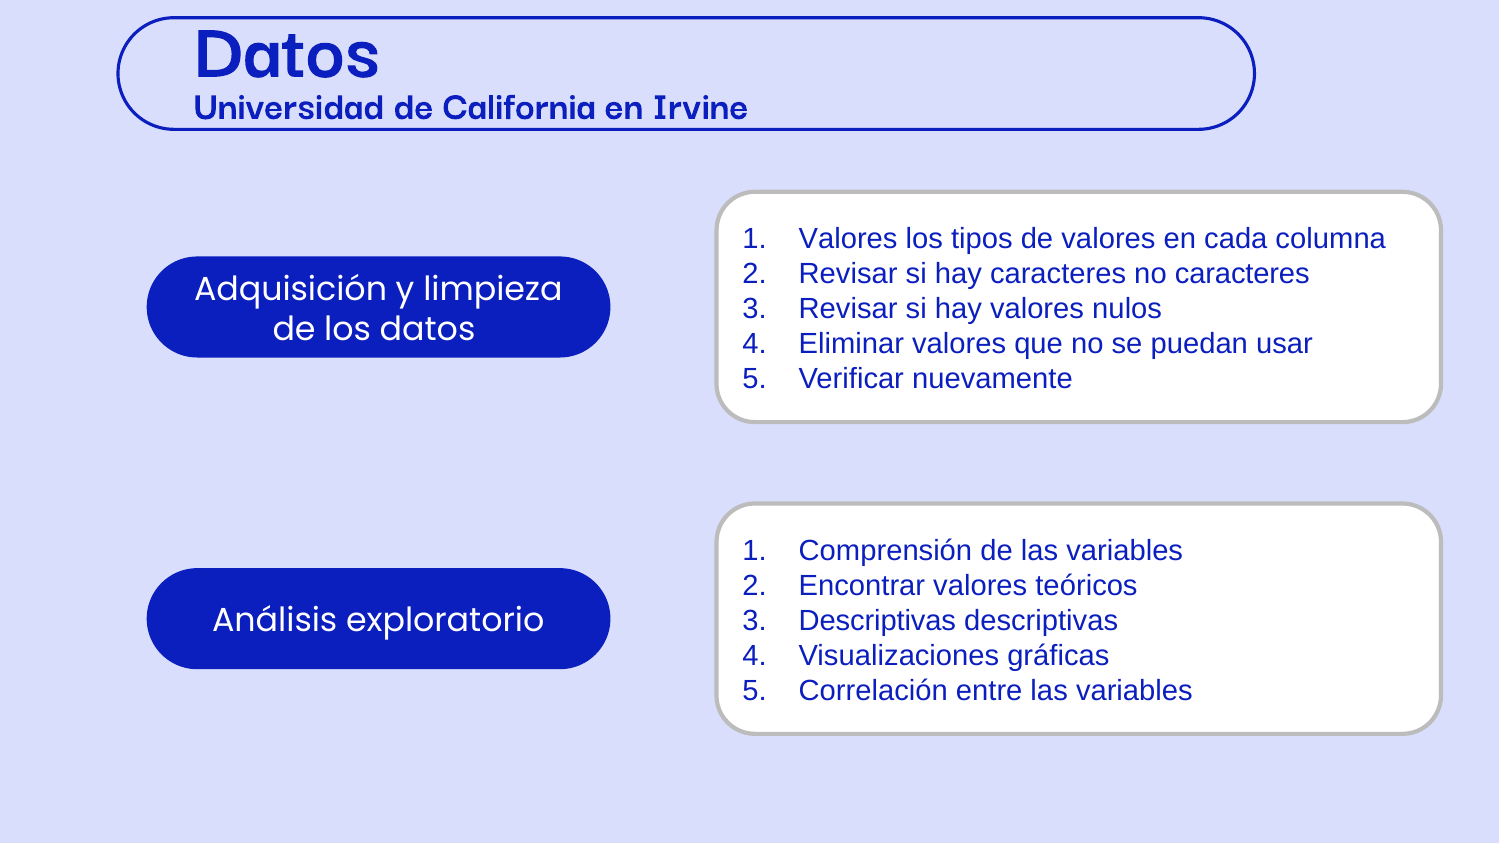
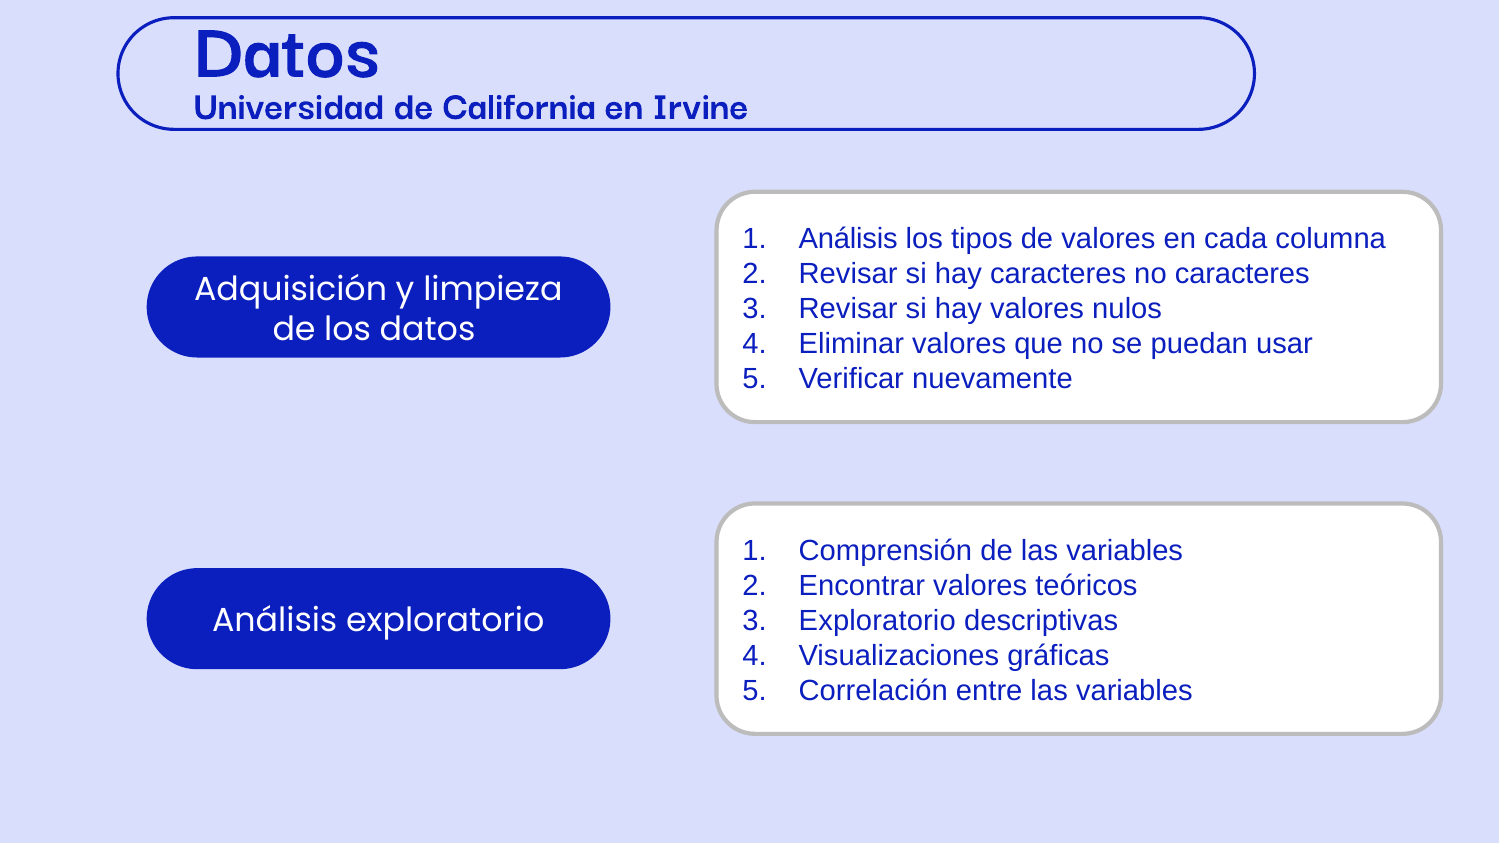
Valores: Valores -> Análisis (848, 239)
Descriptivas: Descriptivas -> Exploratorio (877, 621)
